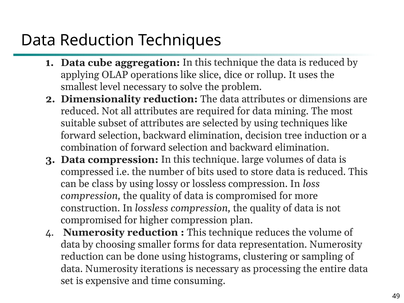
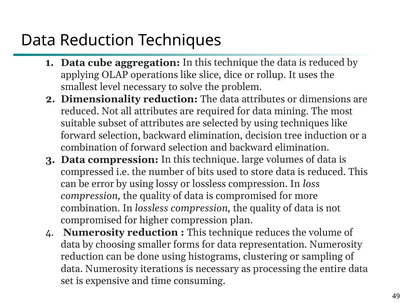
class: class -> error (103, 184)
construction: construction -> combination (90, 208)
